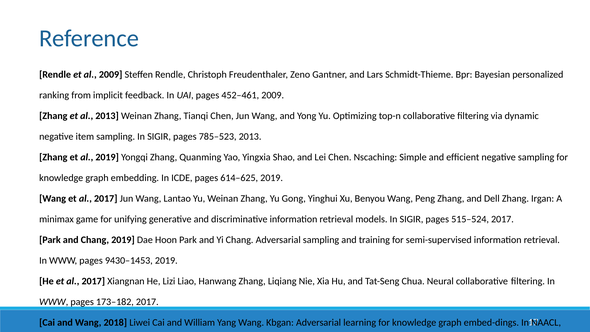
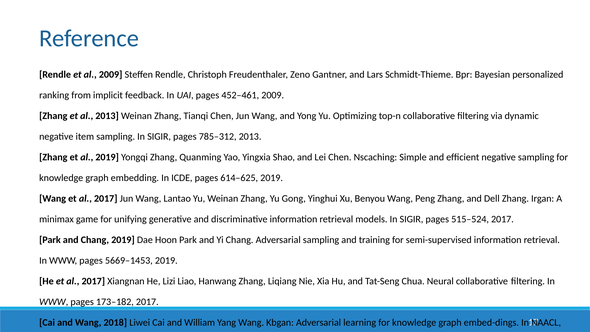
785–523: 785–523 -> 785–312 (218, 136)
9430–1453: 9430–1453 -> 5669–1453 (129, 260)
